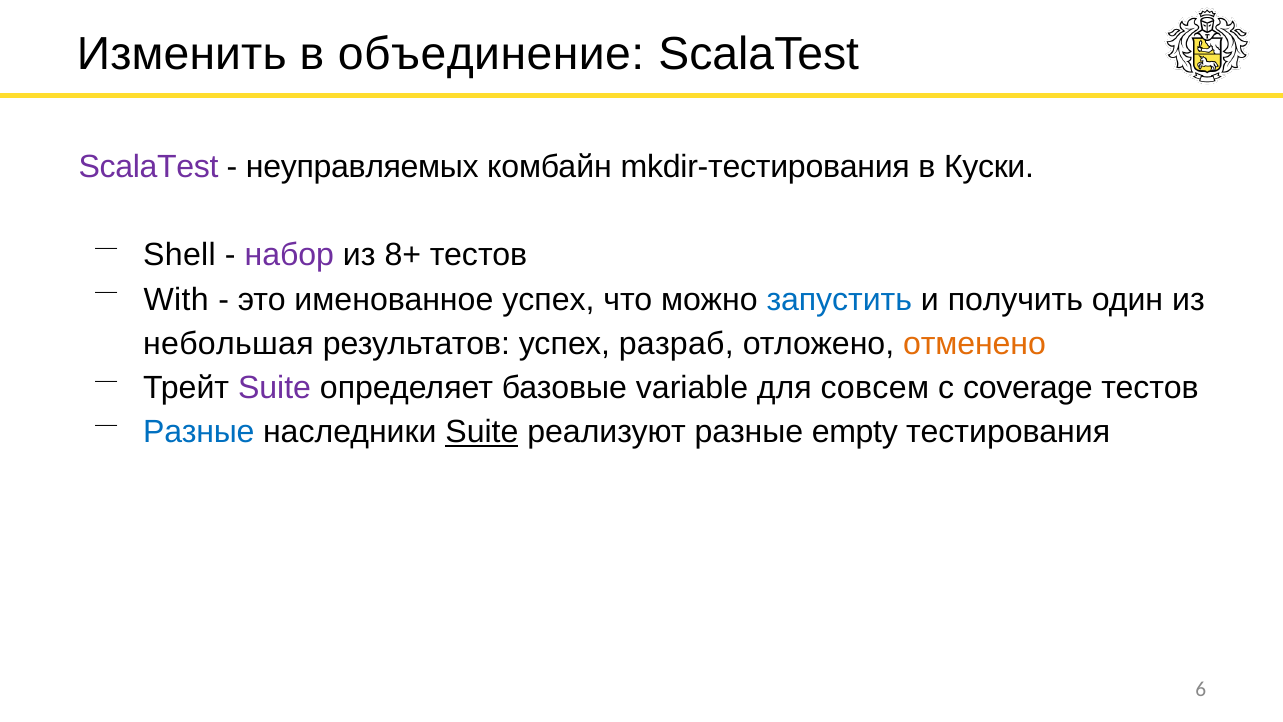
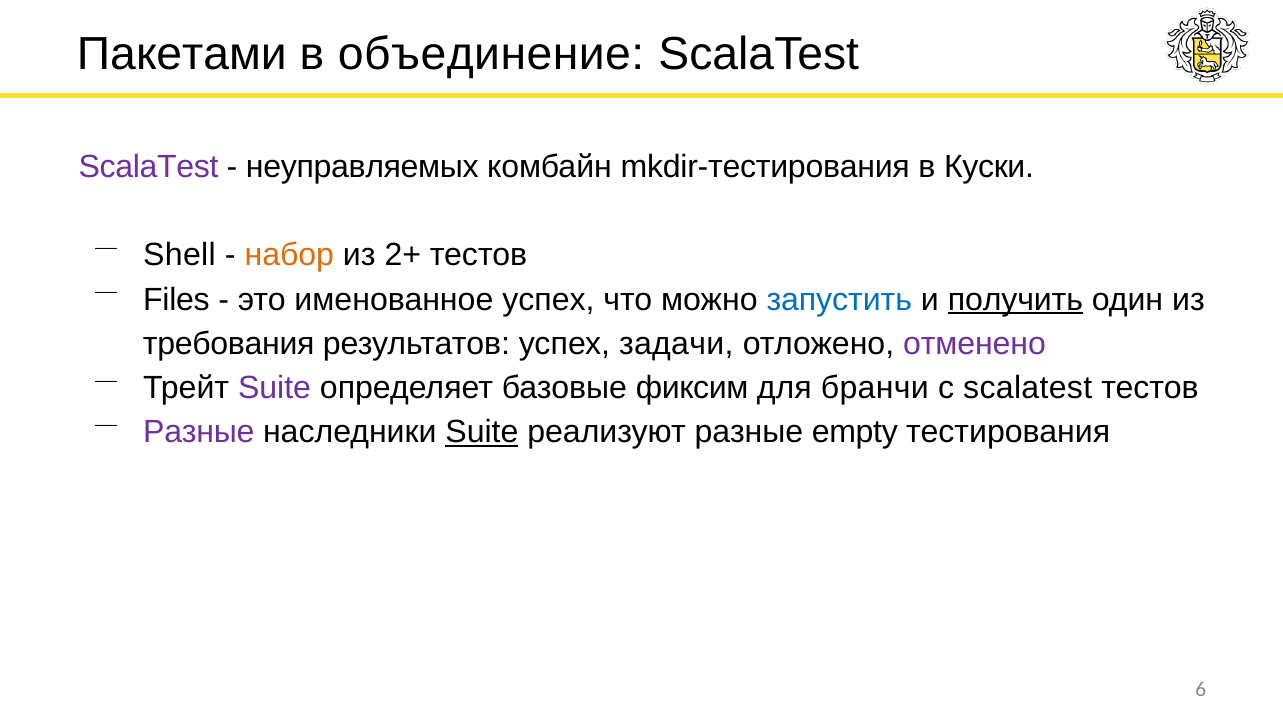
Изменить: Изменить -> Пакетами (182, 54)
набор colour: purple -> orange (289, 255)
8+: 8+ -> 2+ (403, 255)
With: With -> Files (176, 299)
получить underline: none -> present (1015, 299)
небольшая: небольшая -> требования (229, 344)
разраб: разраб -> задачи (676, 344)
отменено colour: orange -> purple (974, 344)
variable: variable -> фиксим (692, 388)
совсем: совсем -> бранчи (875, 388)
с coverage: coverage -> scalatest (1028, 388)
Разные colour: blue -> purple (199, 432)
